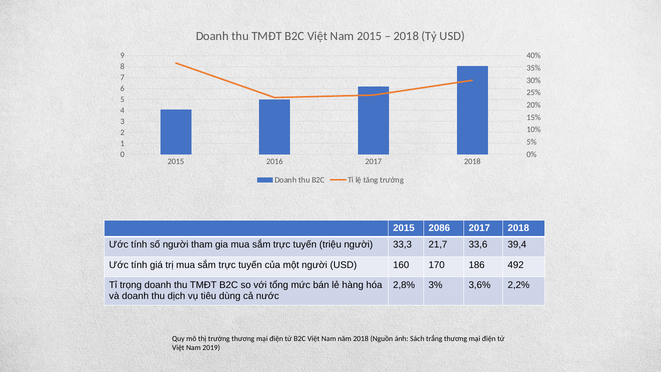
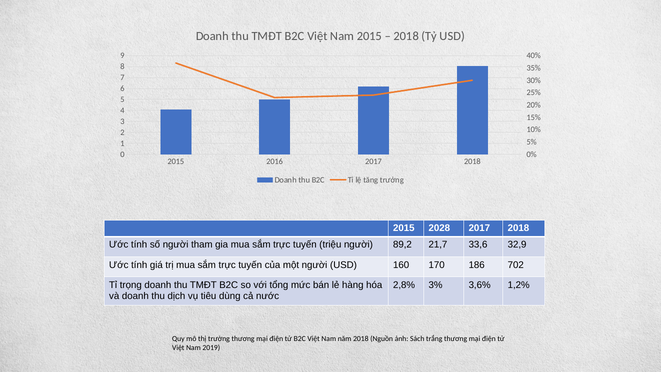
2086: 2086 -> 2028 (439, 228)
33,3: 33,3 -> 89,2 (402, 245)
39,4: 39,4 -> 32,9 (517, 245)
492: 492 -> 702 (516, 265)
2,2%: 2,2% -> 1,2% (519, 285)
